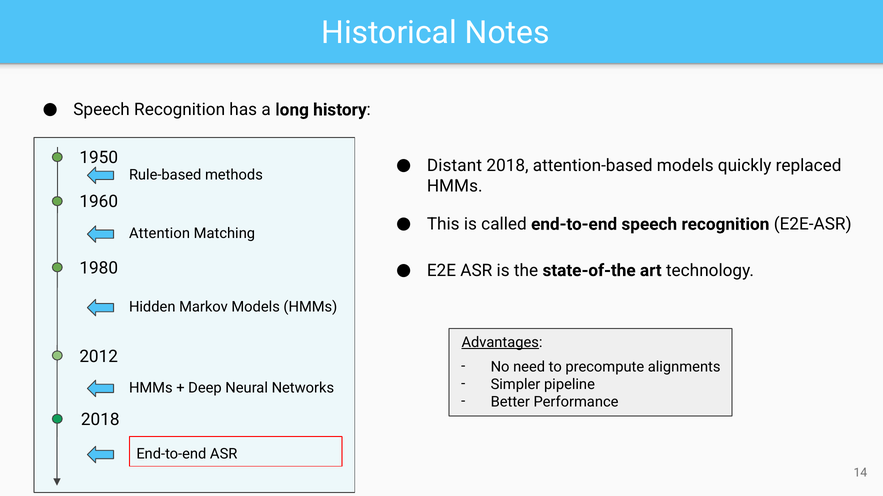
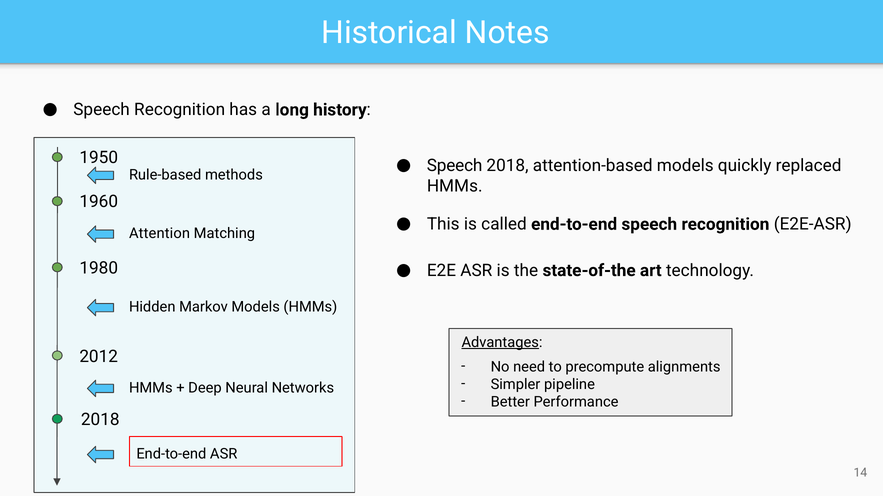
Distant: Distant -> Speech (455, 166)
